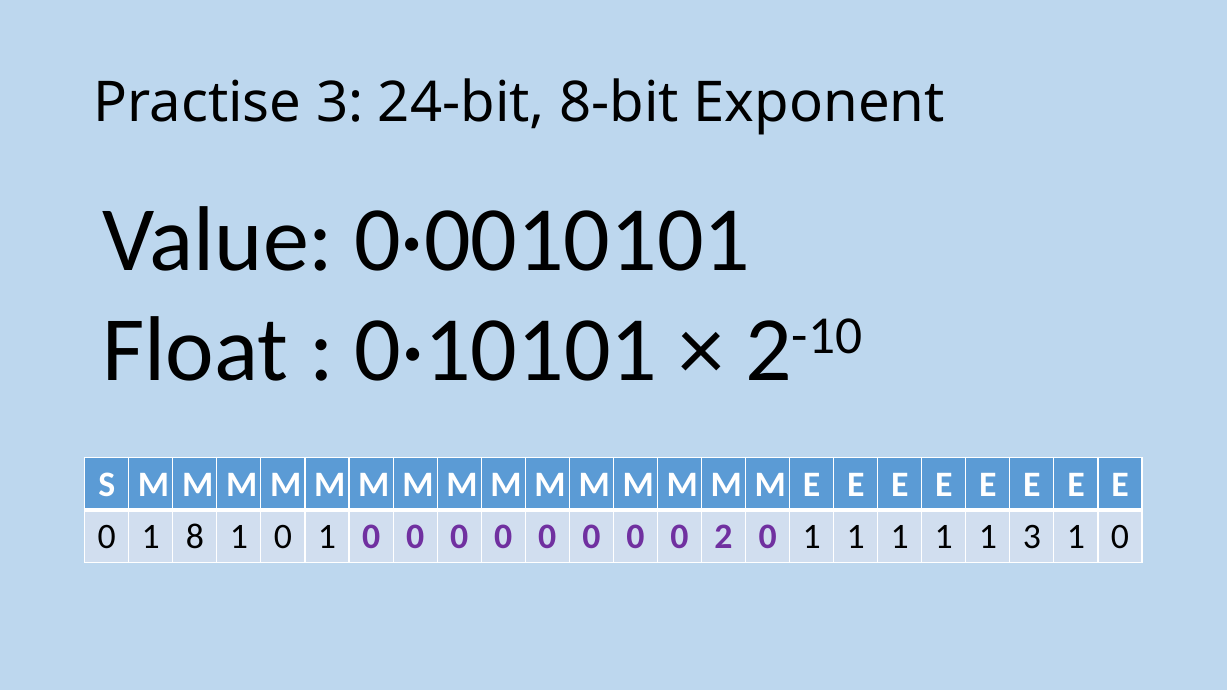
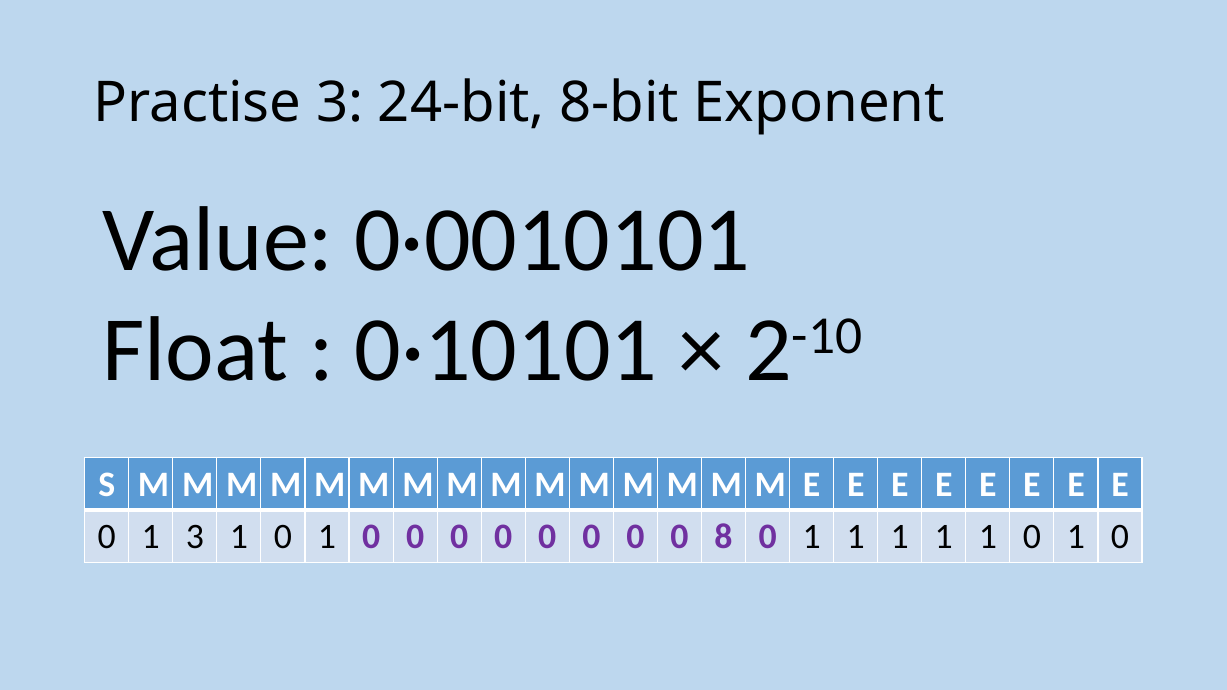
1 8: 8 -> 3 (195, 537)
2: 2 -> 8 (724, 537)
1 1 3: 3 -> 0 (1032, 537)
